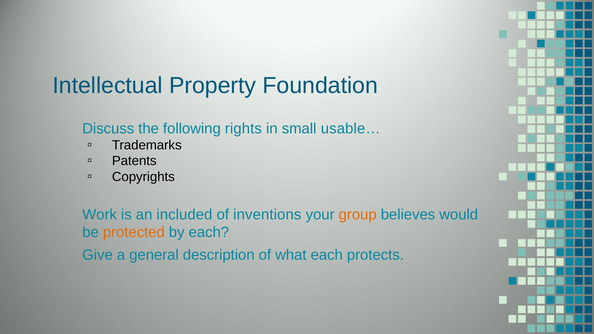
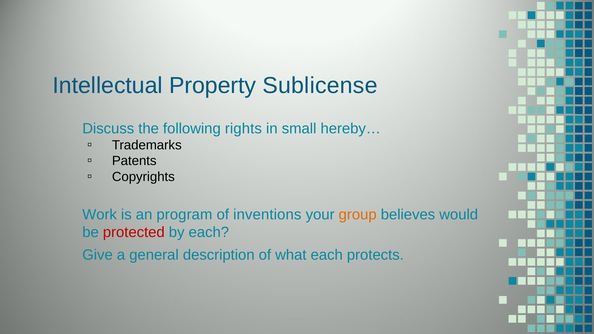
Foundation: Foundation -> Sublicense (320, 86)
usable…: usable… -> hereby… (351, 128)
included: included -> program (184, 215)
protected colour: orange -> red (134, 232)
